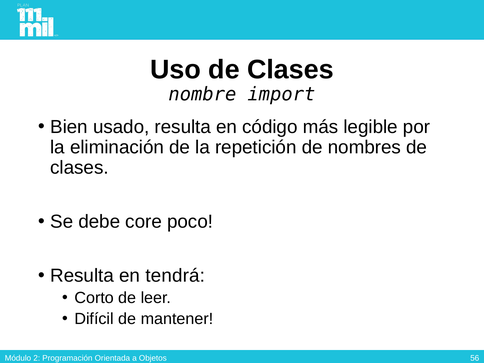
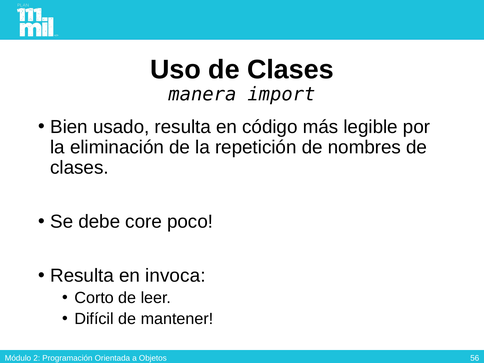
nombre: nombre -> manera (202, 94)
tendrá: tendrá -> invoca (175, 276)
